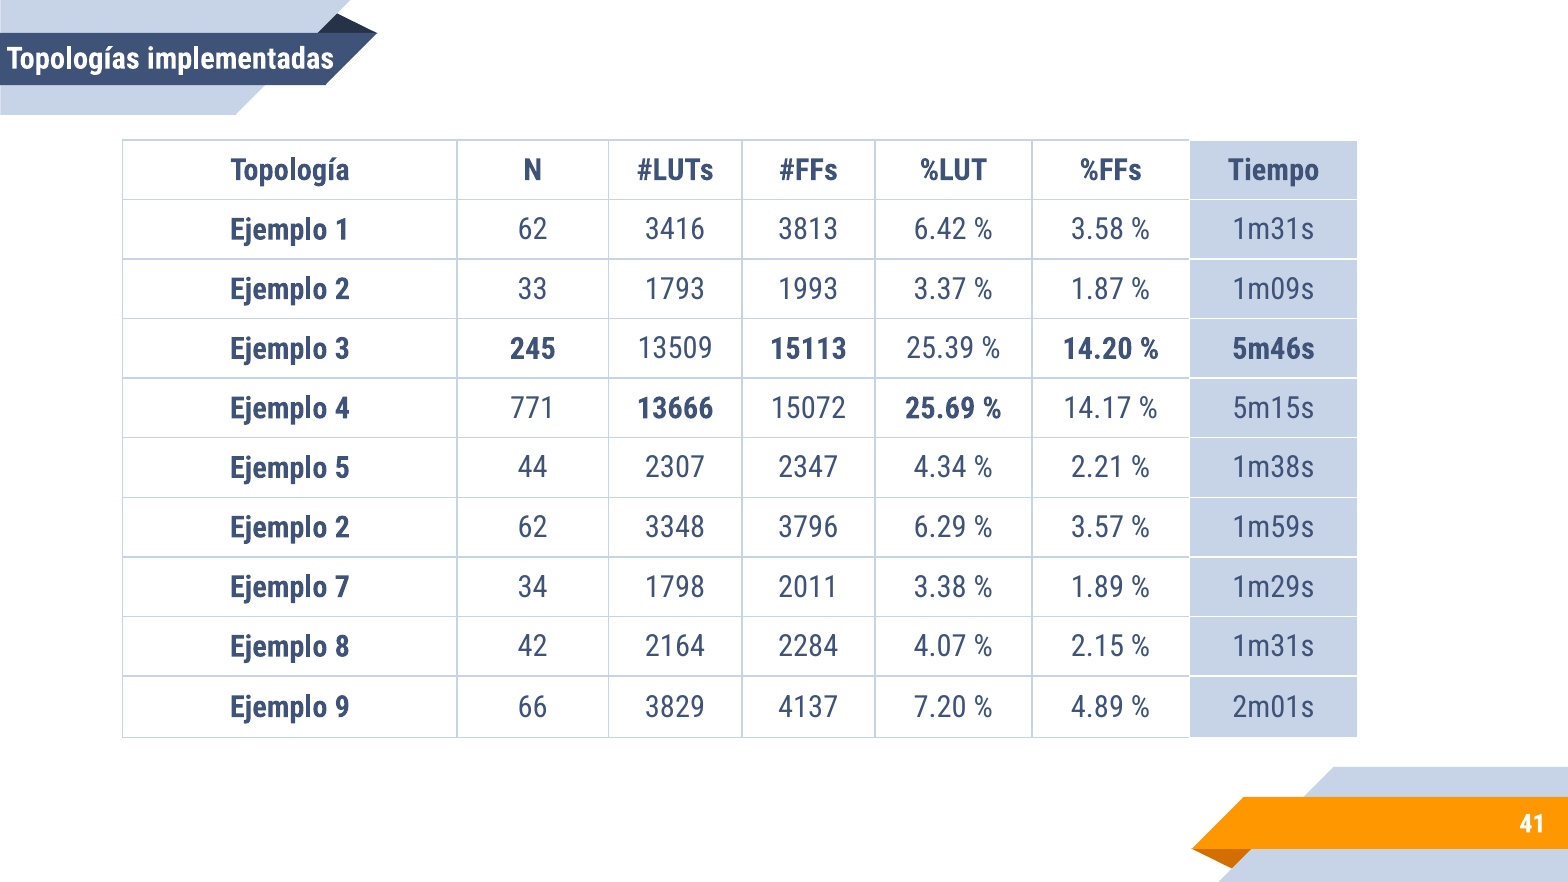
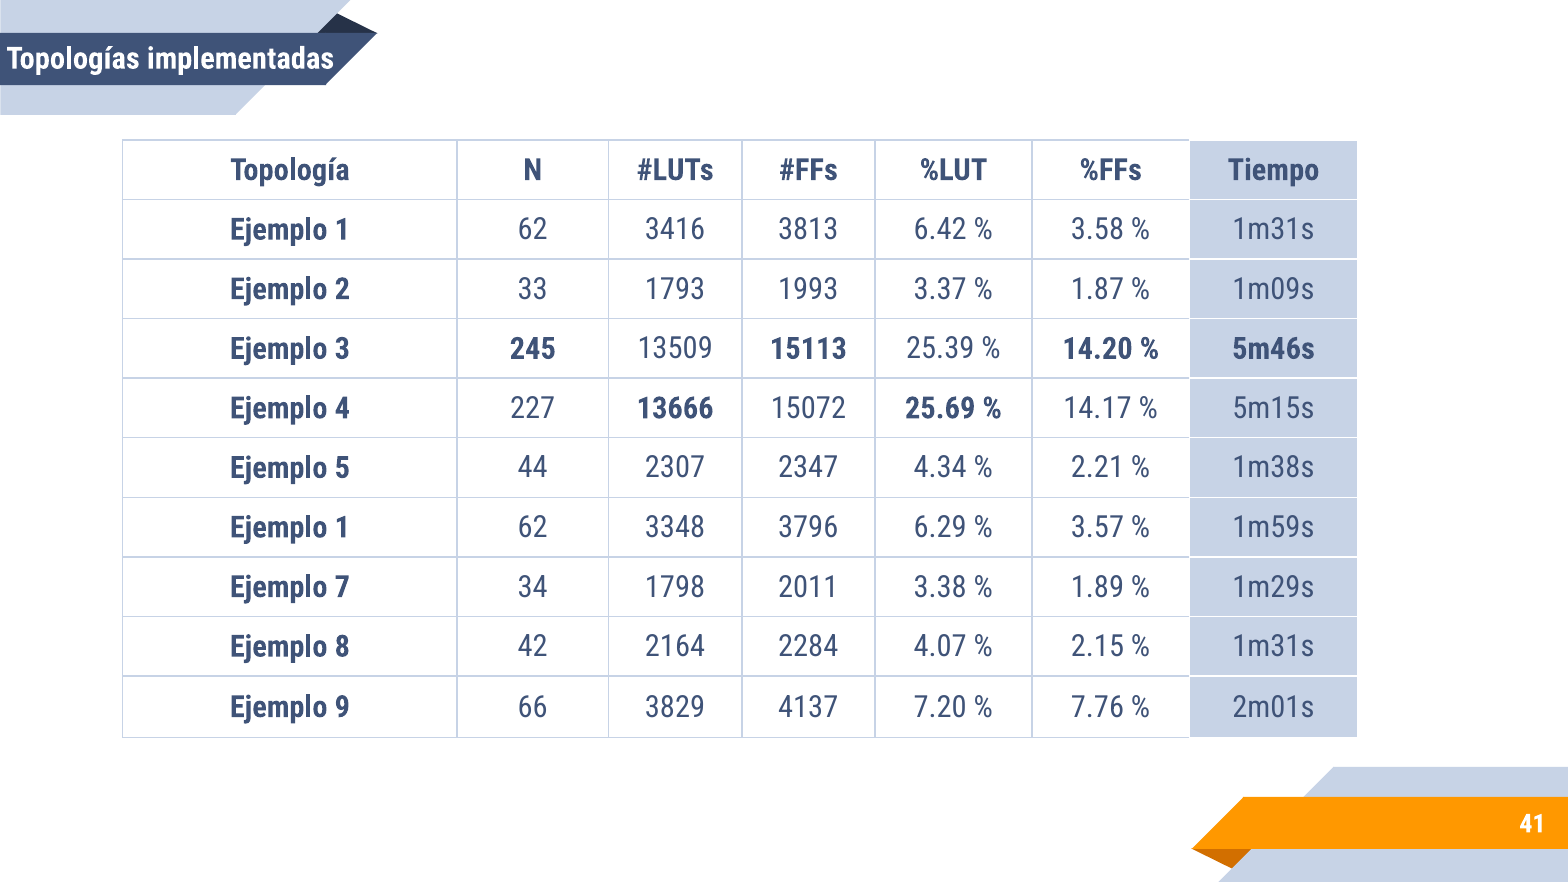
771: 771 -> 227 (533, 408)
2: 2 -> 1 (342, 527)
4.89: 4.89 -> 7.76 (1097, 707)
